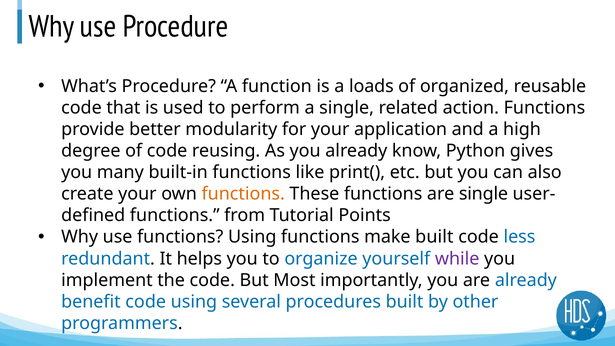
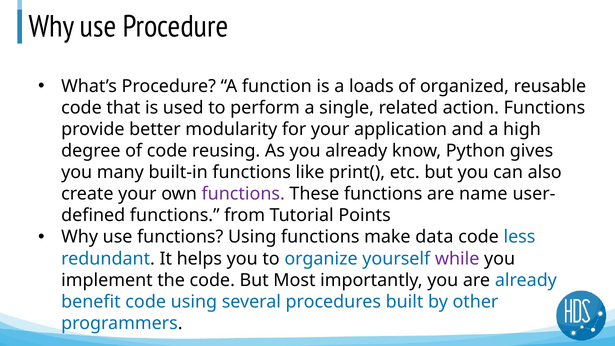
functions colour: orange -> purple (243, 194)
are single: single -> name (483, 194)
make built: built -> data (434, 237)
